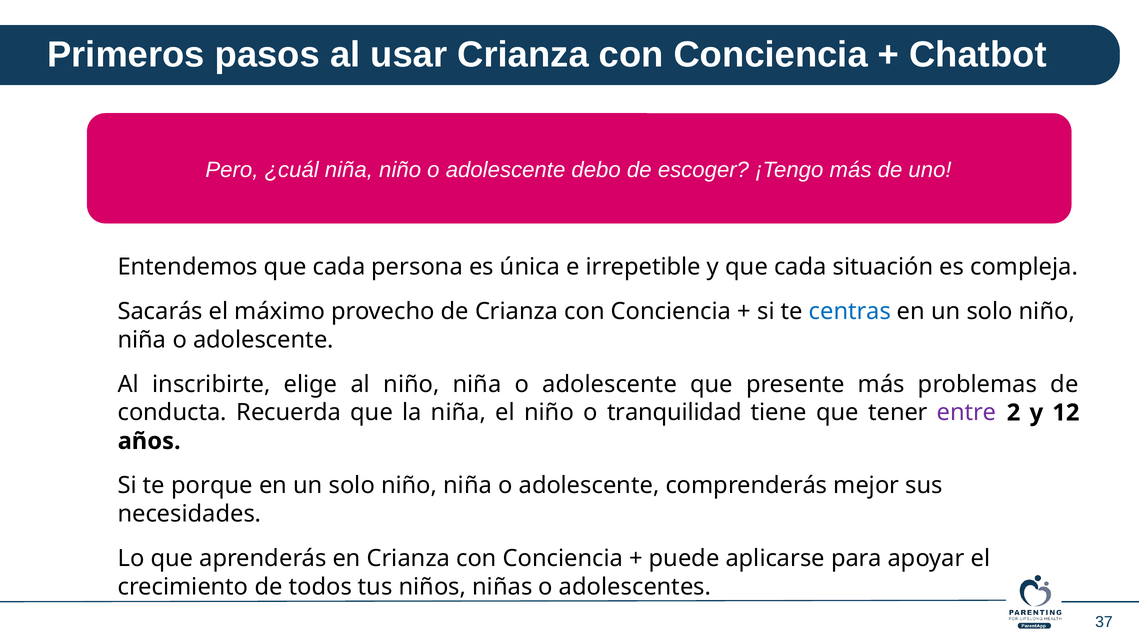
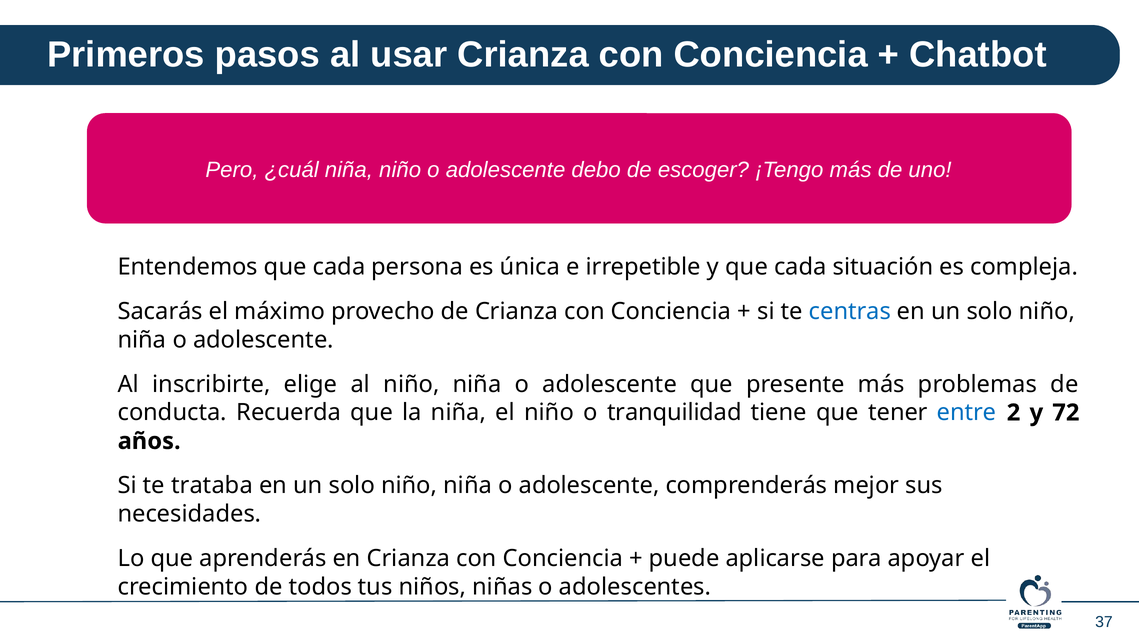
entre colour: purple -> blue (967, 412)
12: 12 -> 72 (1066, 412)
porque: porque -> trataba (212, 485)
